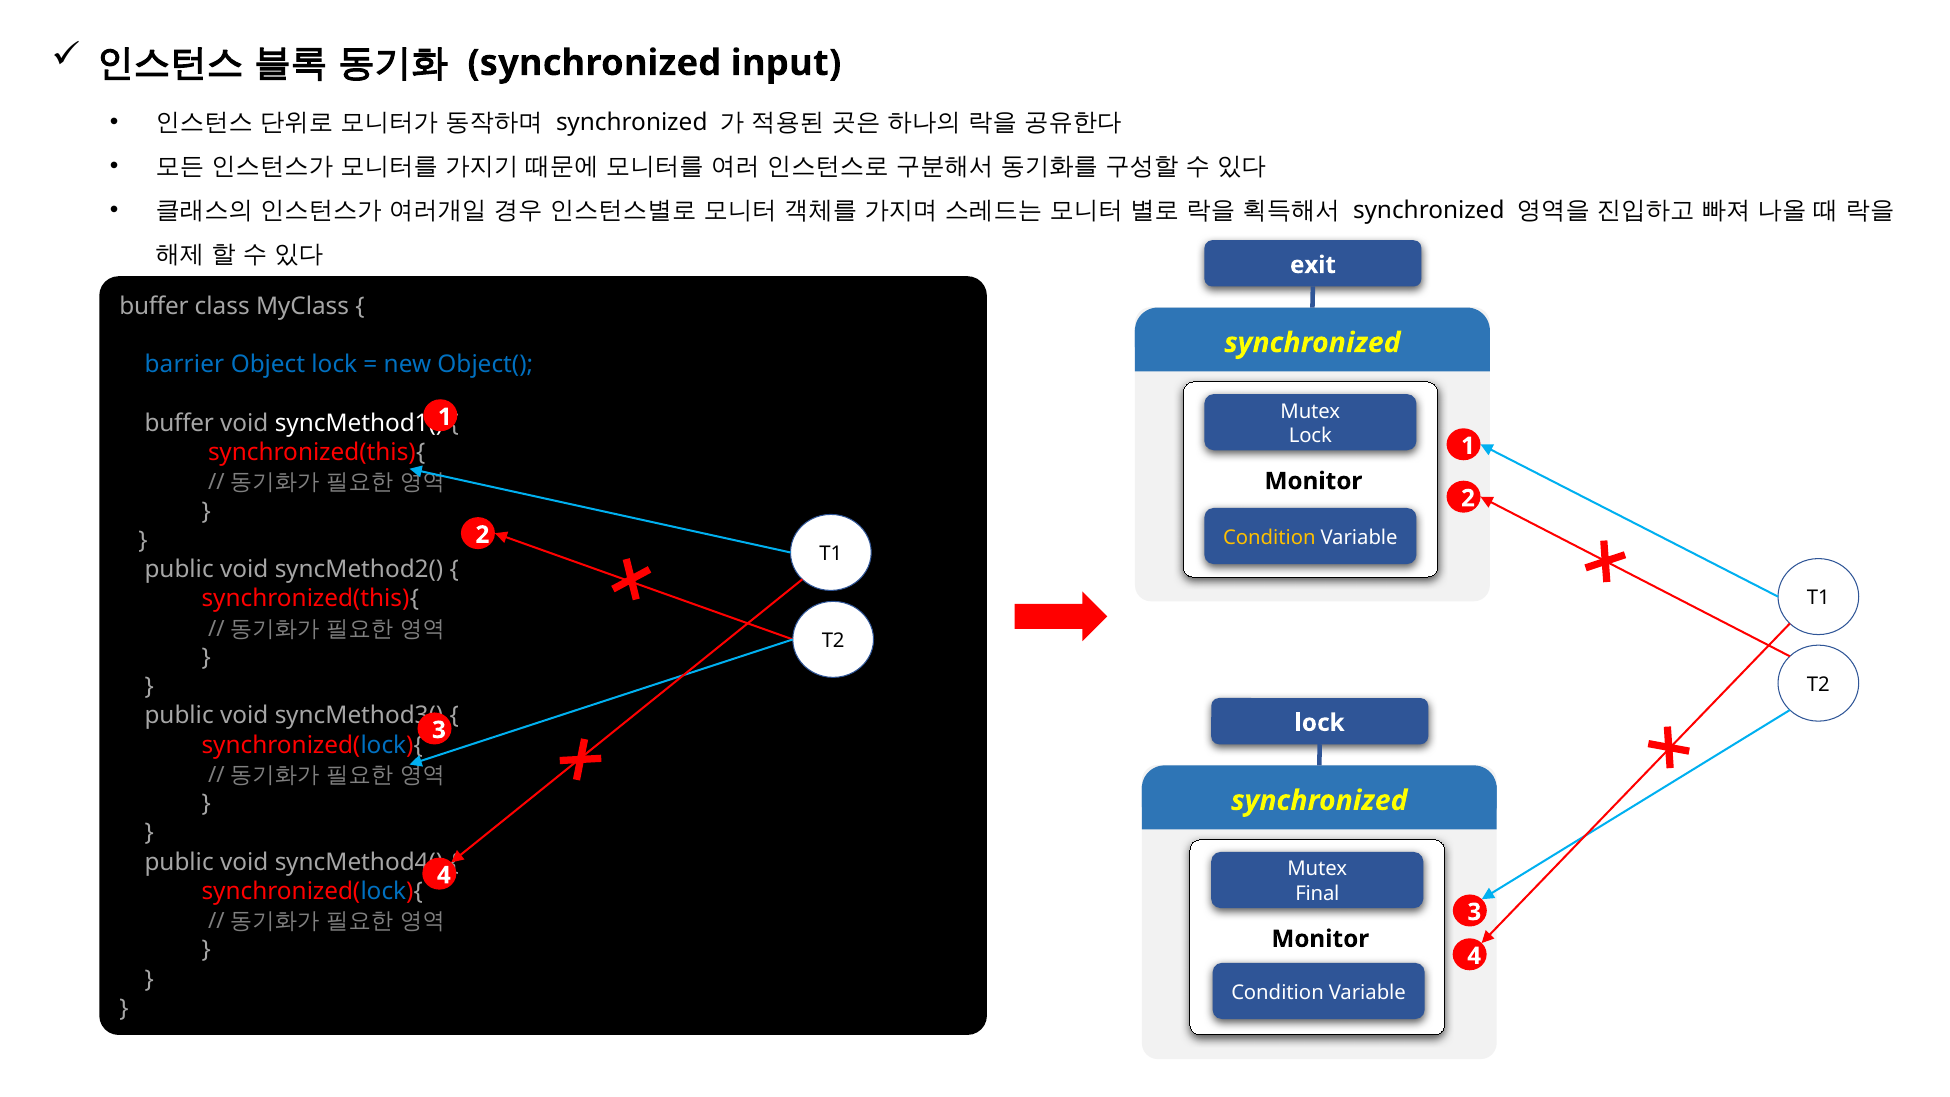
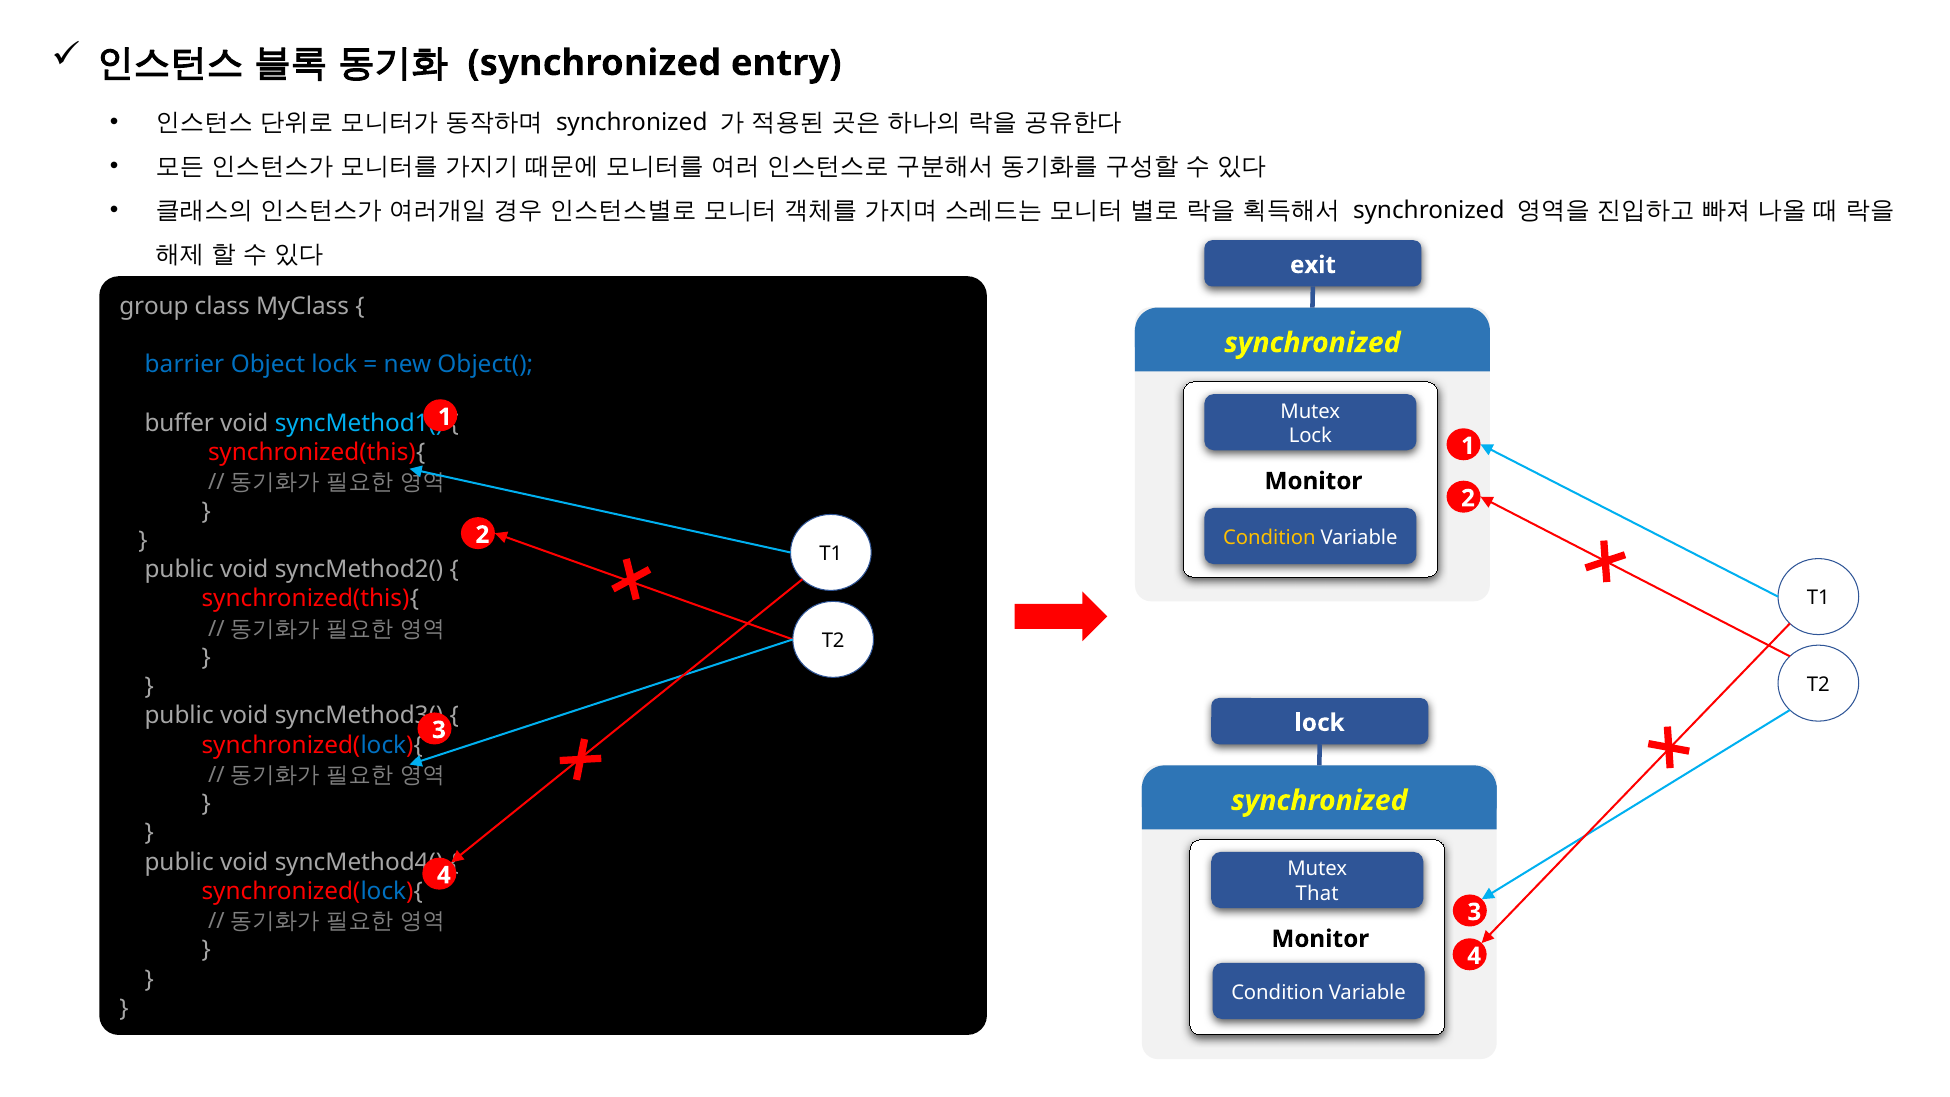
input: input -> entry (786, 63)
buffer: buffer -> group (154, 306)
syncMethod1( colour: white -> light blue (359, 423)
Final: Final -> That (1317, 894)
